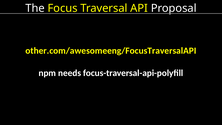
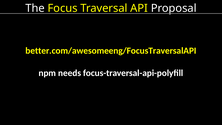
other.com/awesomeeng/FocusTraversalAPI: other.com/awesomeeng/FocusTraversalAPI -> better.com/awesomeeng/FocusTraversalAPI (111, 51)
